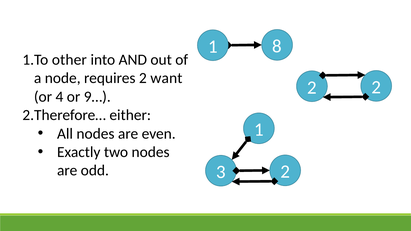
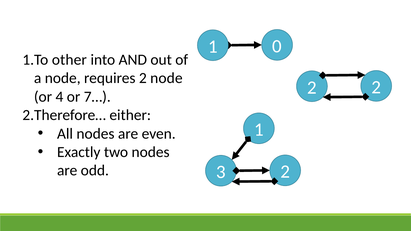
8: 8 -> 0 (277, 46)
2 want: want -> node (166, 78)
9…: 9… -> 7… (97, 97)
